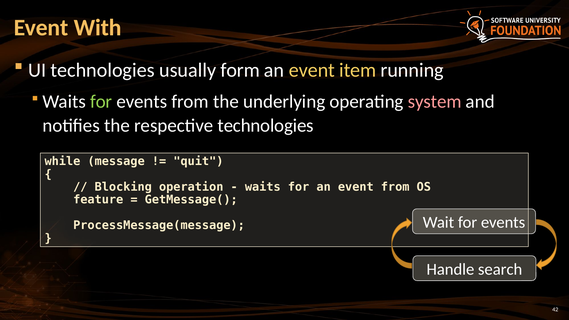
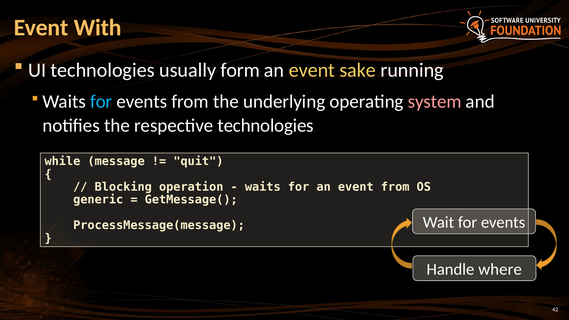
item: item -> sake (358, 70)
for colour: light green -> light blue (101, 102)
feature: feature -> generic (98, 200)
search: search -> where (500, 269)
